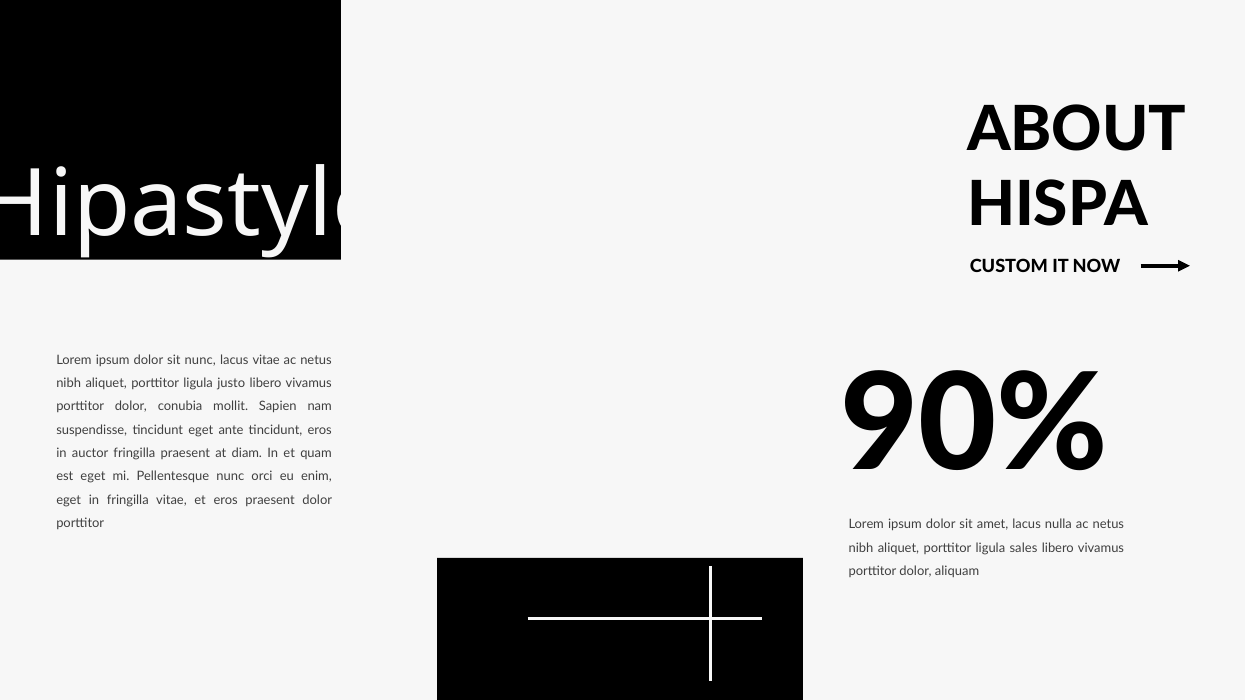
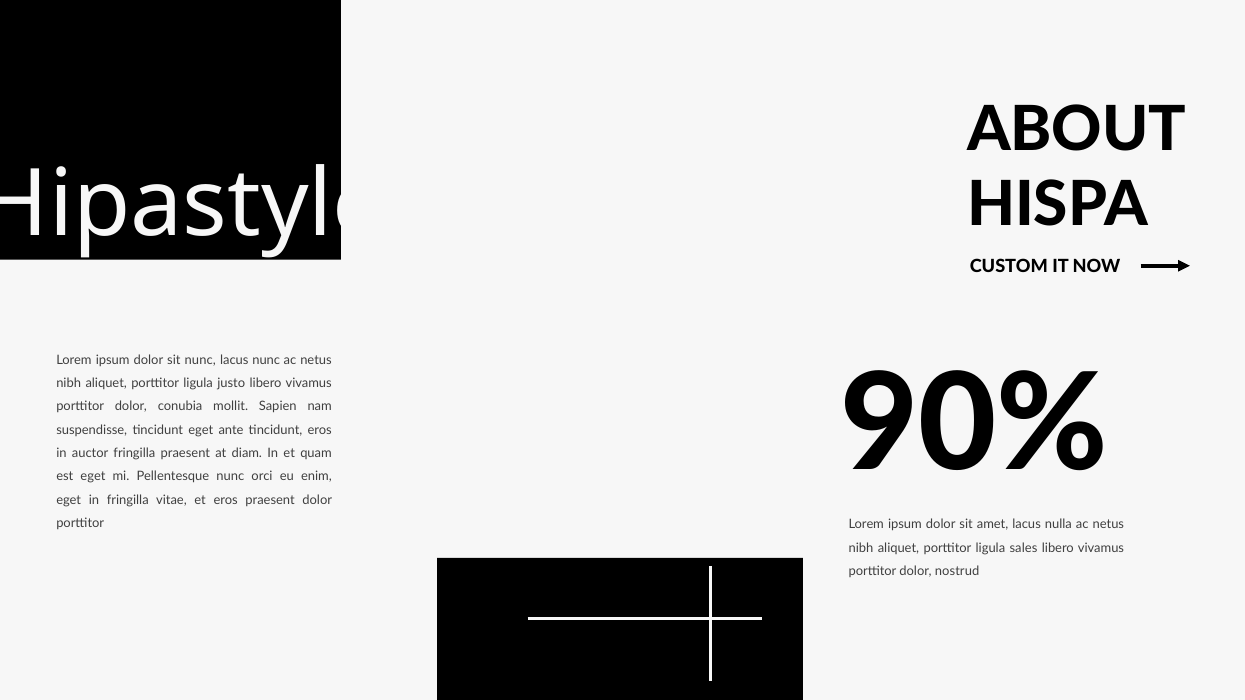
lacus vitae: vitae -> nunc (266, 360)
aliquam: aliquam -> nostrud (957, 571)
